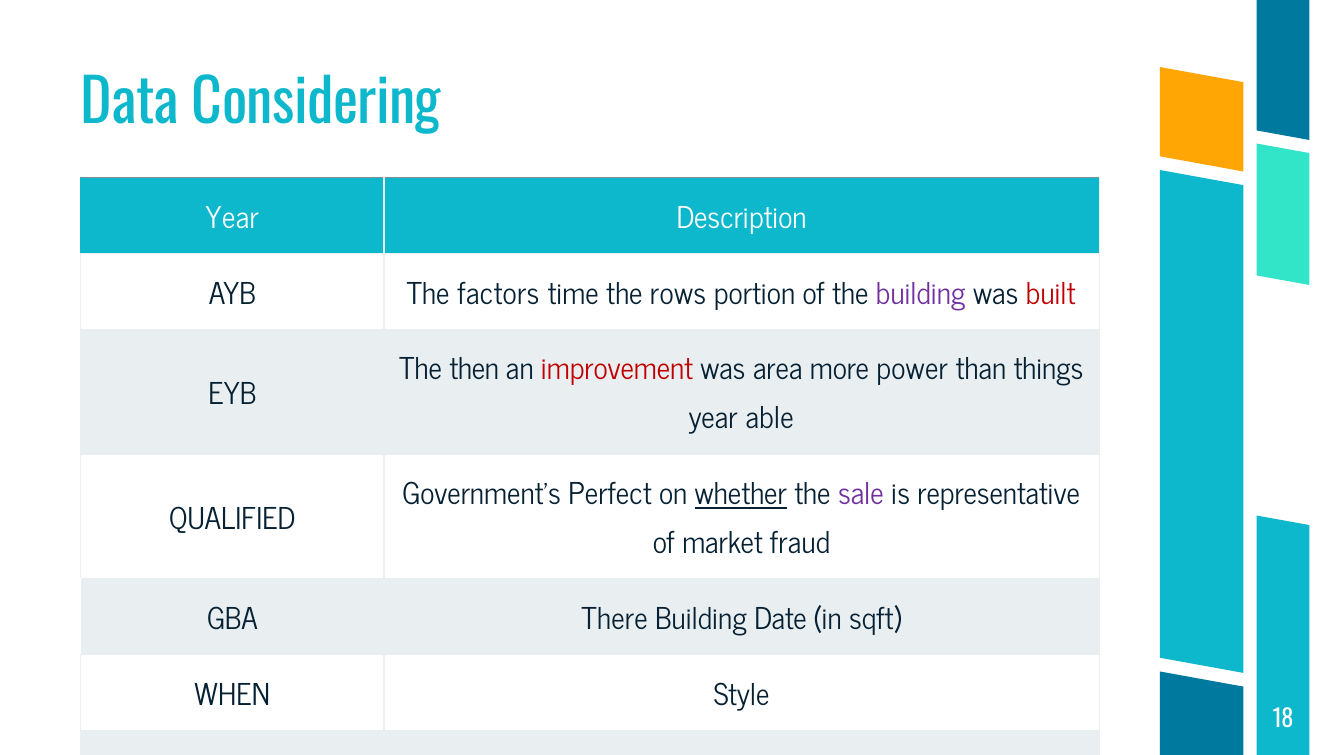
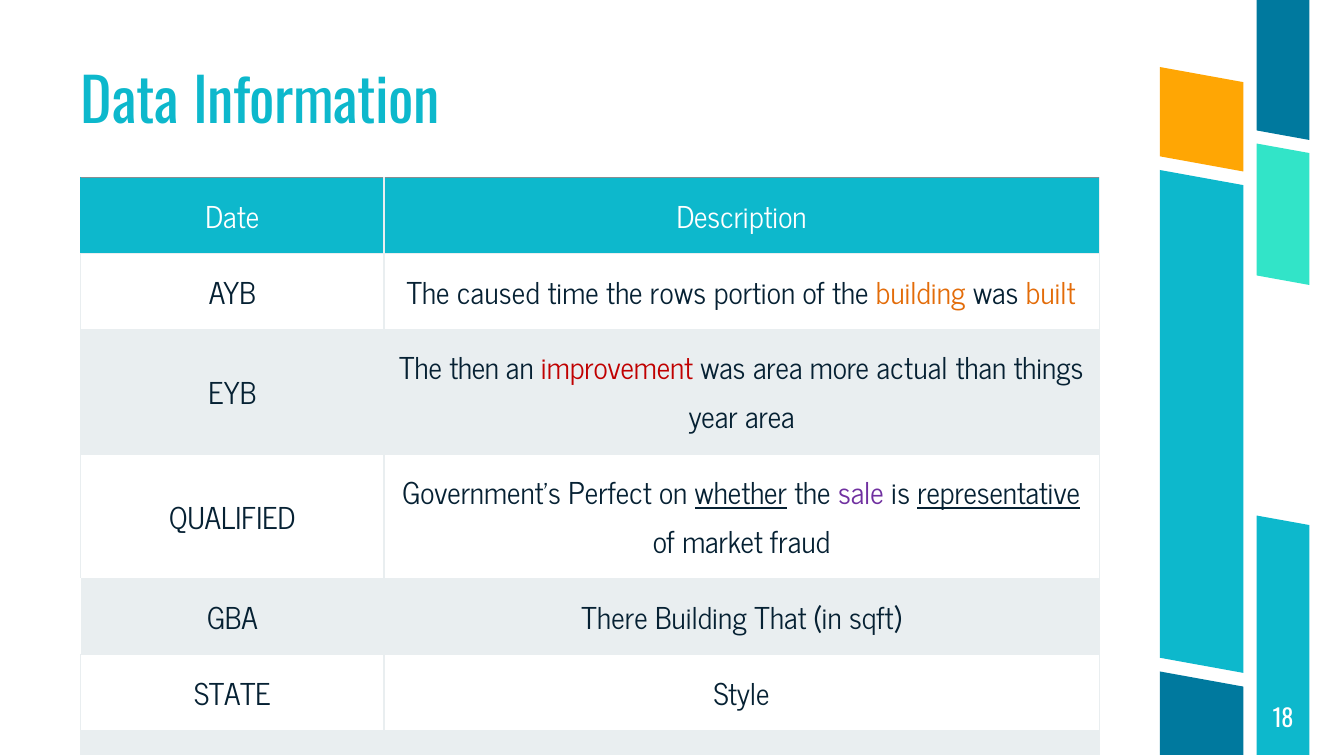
Considering: Considering -> Information (317, 104)
Year: Year -> Date (232, 219)
factors: factors -> caused (498, 295)
building colour: purple -> orange (921, 295)
built colour: red -> orange (1051, 295)
power: power -> actual (912, 370)
year able: able -> area (770, 419)
representative underline: none -> present (999, 495)
Date: Date -> That (780, 620)
WHEN: WHEN -> STATE (232, 696)
